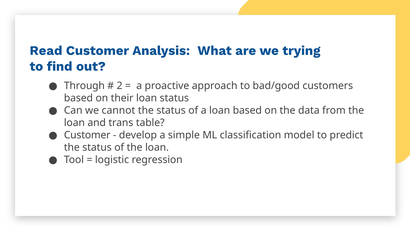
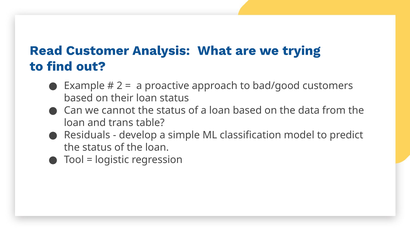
Through: Through -> Example (84, 86)
Customer: Customer -> Residuals (87, 135)
